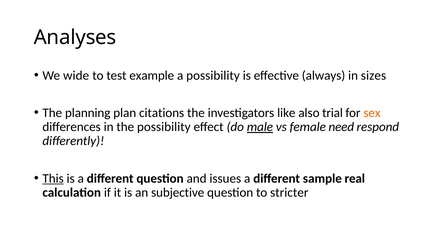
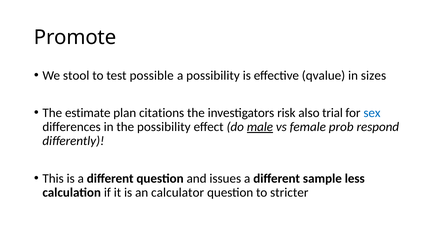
Analyses: Analyses -> Promote (75, 38)
wide: wide -> stool (76, 76)
example: example -> possible (152, 76)
always: always -> qvalue (324, 76)
planning: planning -> estimate (88, 113)
like: like -> risk (286, 113)
sex colour: orange -> blue (372, 113)
need: need -> prob (341, 127)
This underline: present -> none (53, 179)
real: real -> less (355, 179)
subjective: subjective -> calculator (178, 193)
